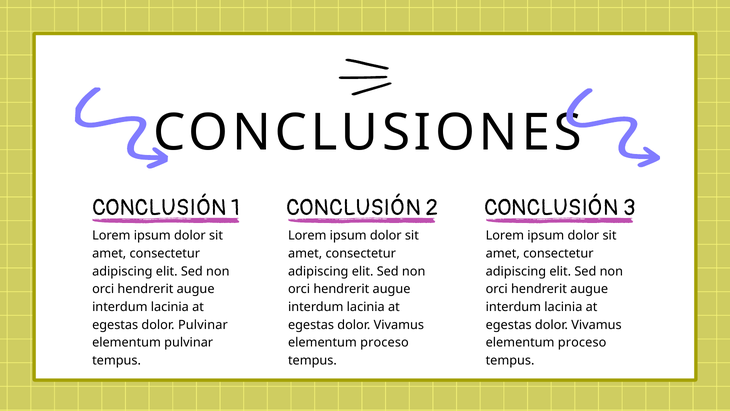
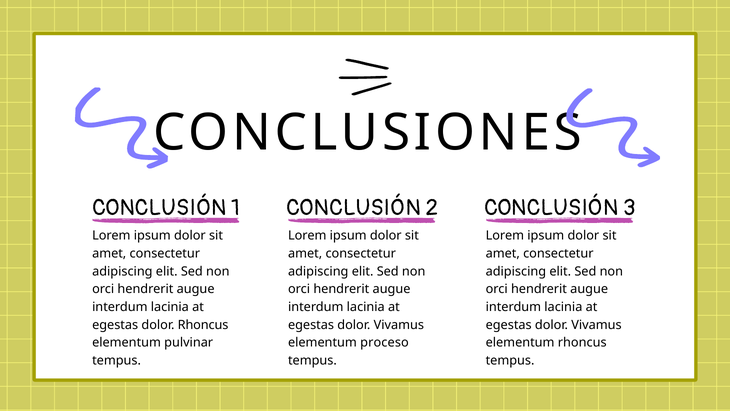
dolor Pulvinar: Pulvinar -> Rhoncus (203, 325)
proceso: proceso -> rhoncus (582, 342)
